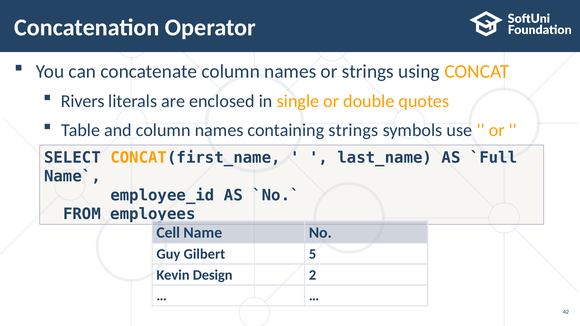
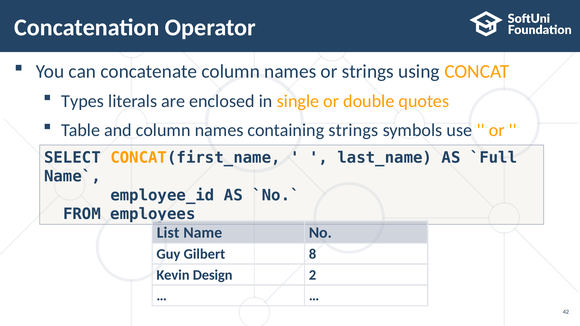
Rivers: Rivers -> Types (83, 101)
Cell: Cell -> List (168, 233)
5: 5 -> 8 (313, 254)
